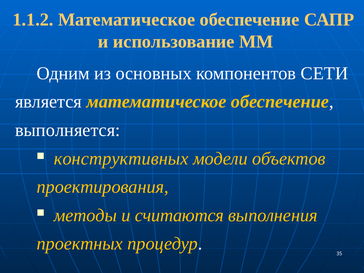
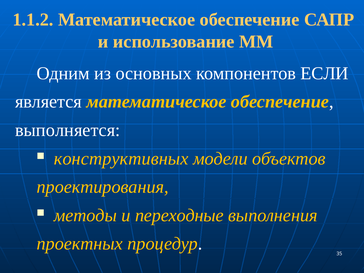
СЕТИ: СЕТИ -> ЕСЛИ (325, 73)
считаются: считаются -> переходные (179, 215)
